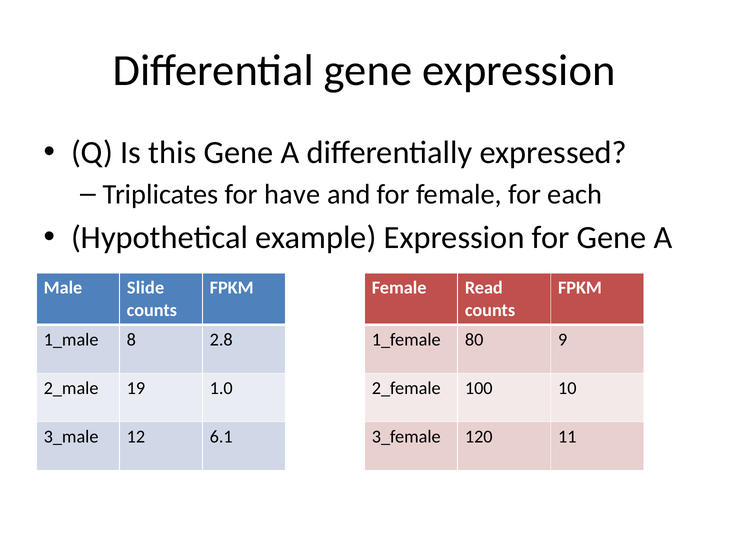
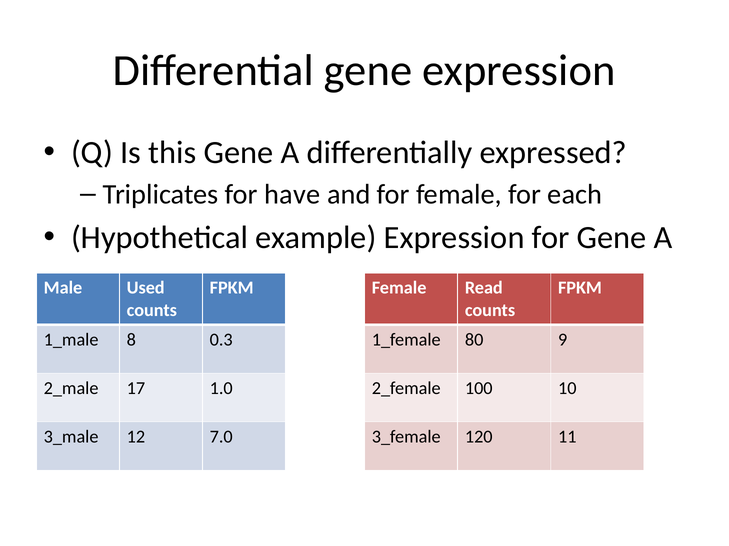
Slide: Slide -> Used (146, 288)
2.8: 2.8 -> 0.3 (221, 340)
19: 19 -> 17 (136, 389)
6.1: 6.1 -> 7.0 (221, 437)
